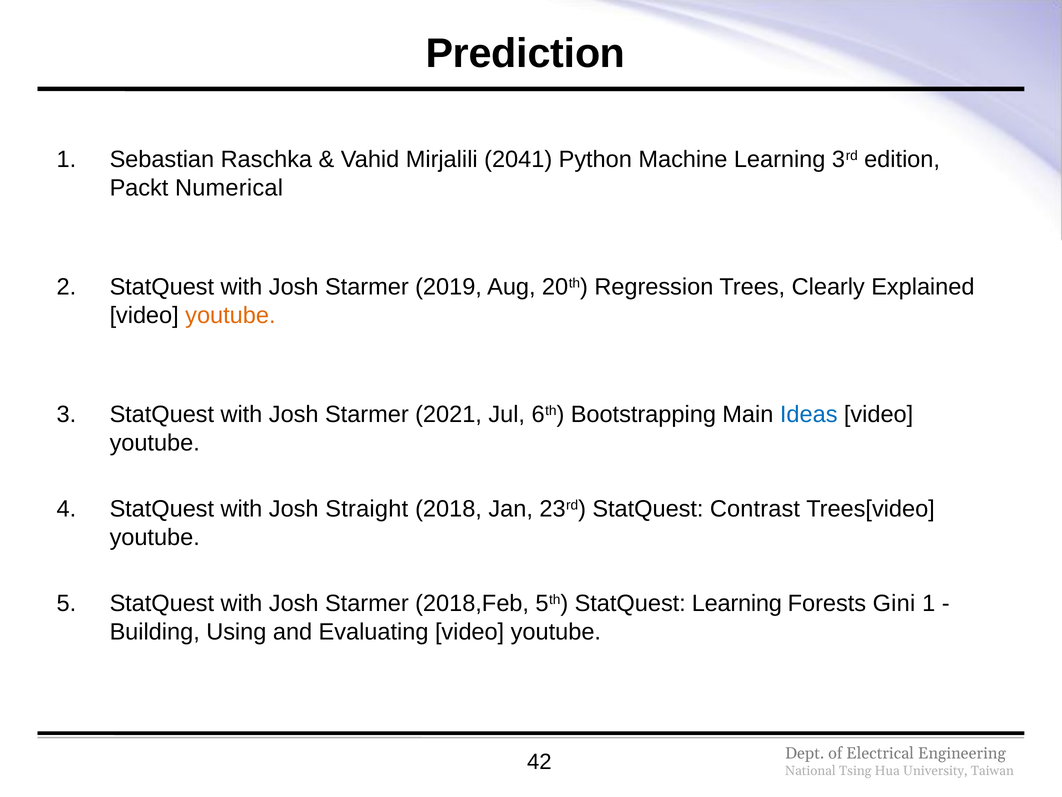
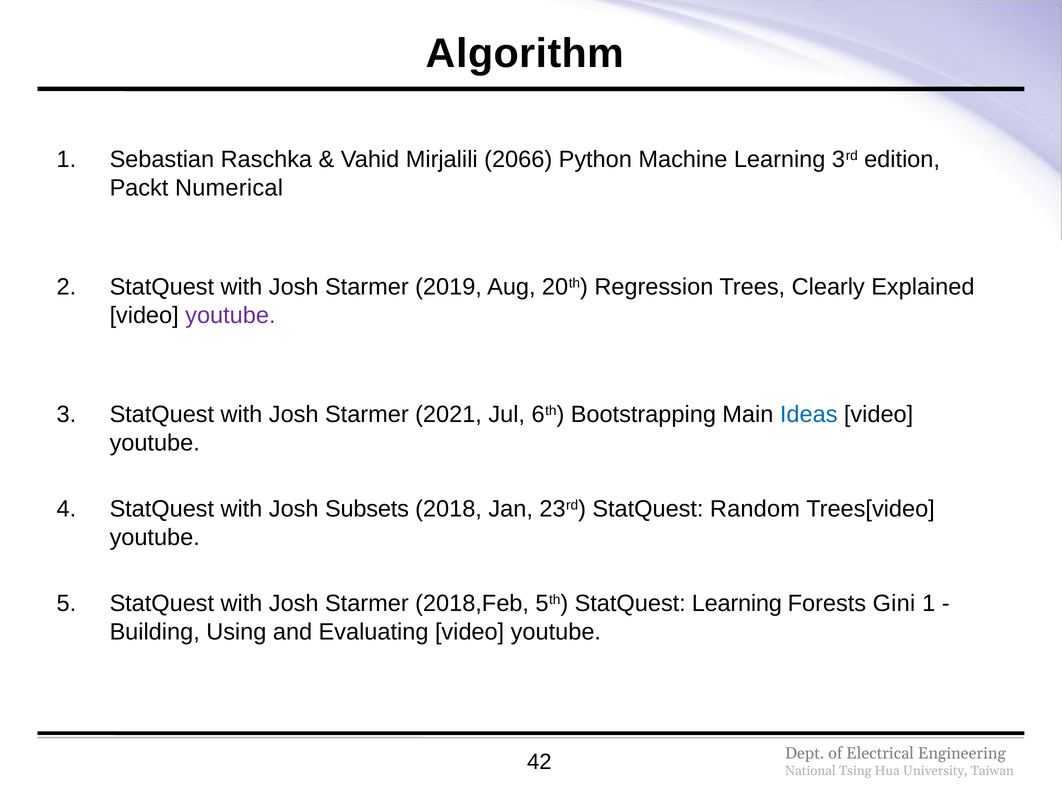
Prediction: Prediction -> Algorithm (525, 53)
2041: 2041 -> 2066 (518, 160)
youtube colour: orange -> purple (230, 315)
Straight: Straight -> Subsets (367, 509)
Contrast: Contrast -> Random (755, 509)
